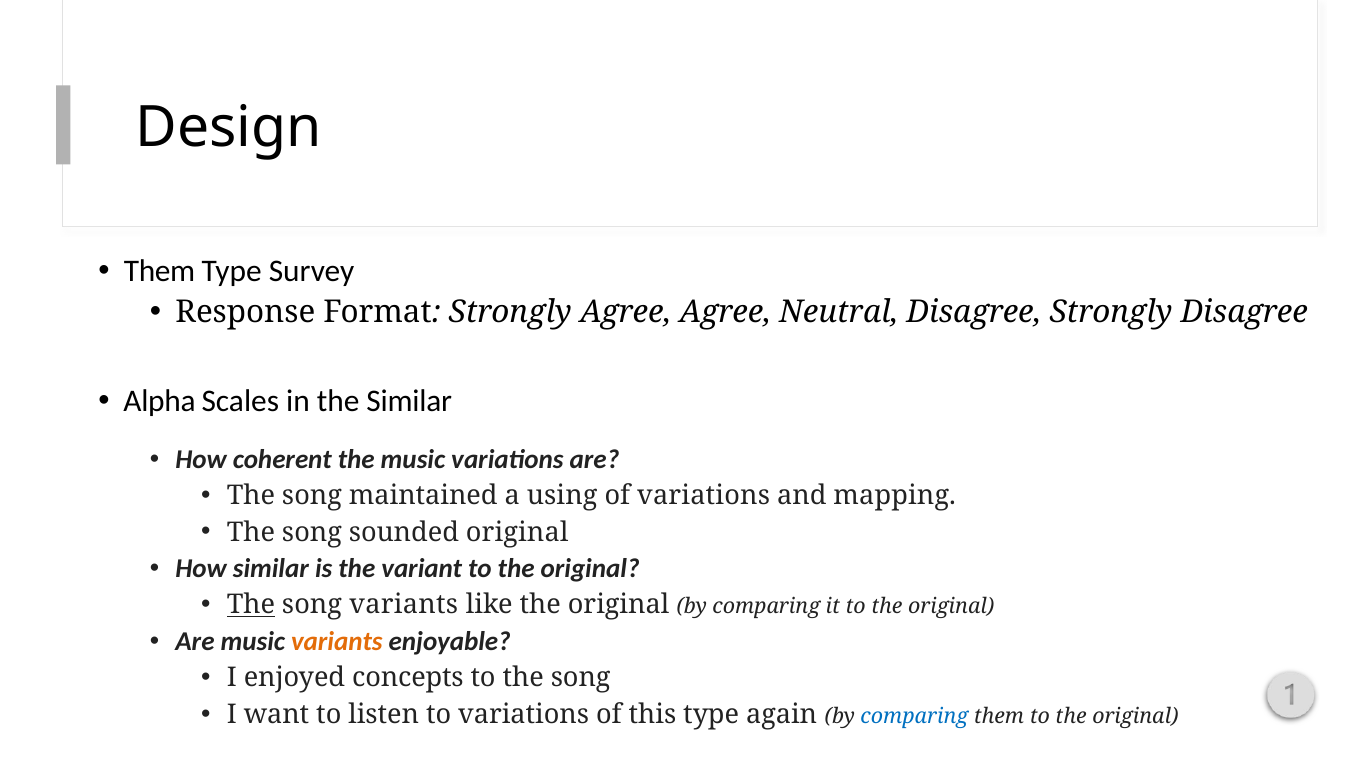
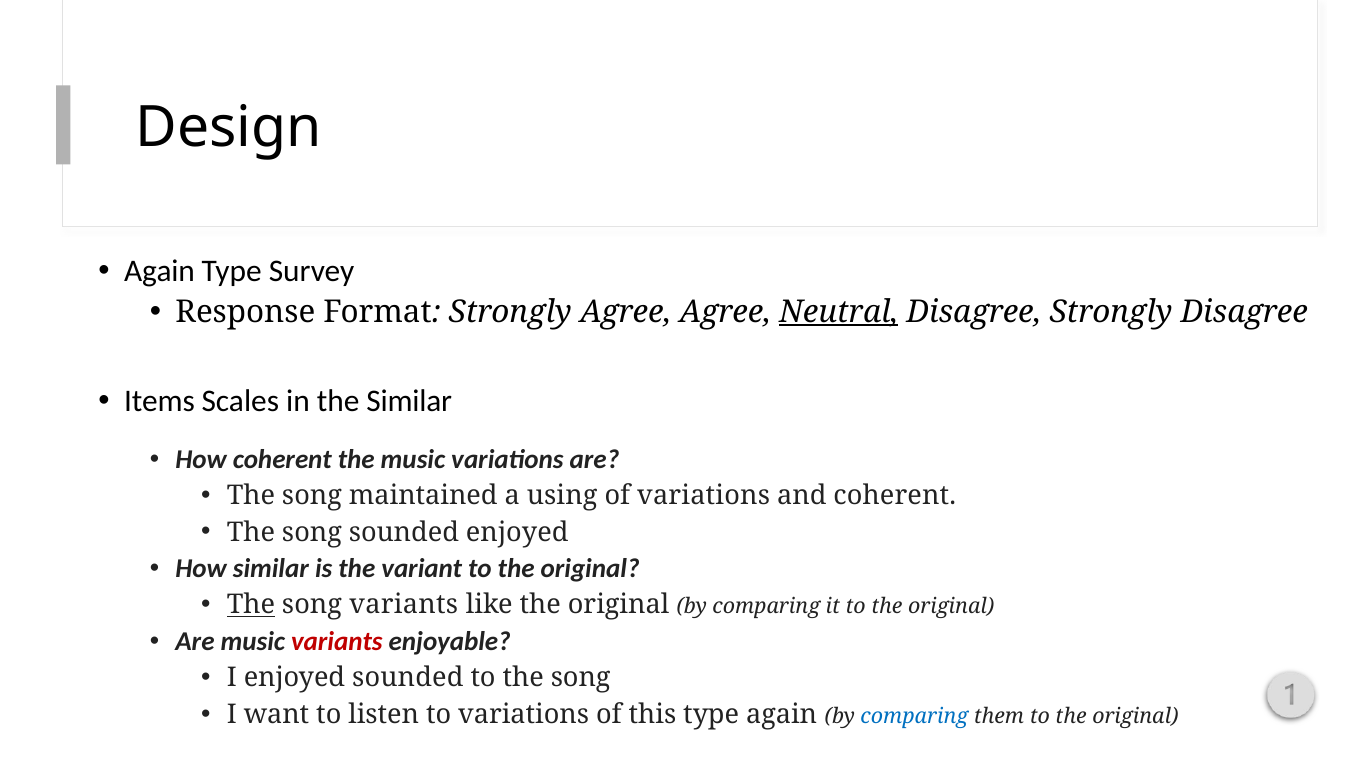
Them: Them -> Again (159, 271)
Neutral underline: none -> present (839, 312)
Alpha: Alpha -> Items (159, 401)
and mapping: mapping -> coherent (895, 495)
sounded original: original -> enjoyed (517, 532)
variants colour: orange -> red (337, 641)
enjoyed concepts: concepts -> sounded (408, 678)
